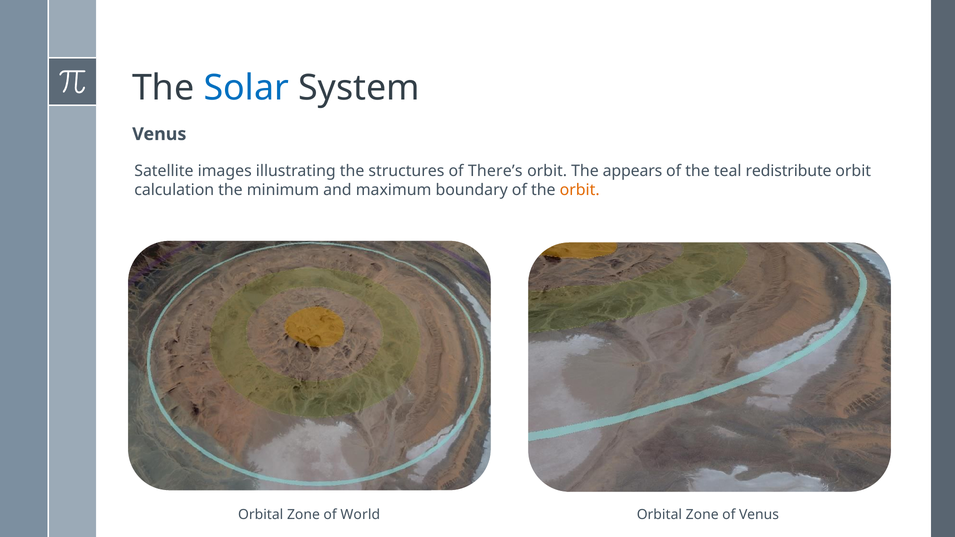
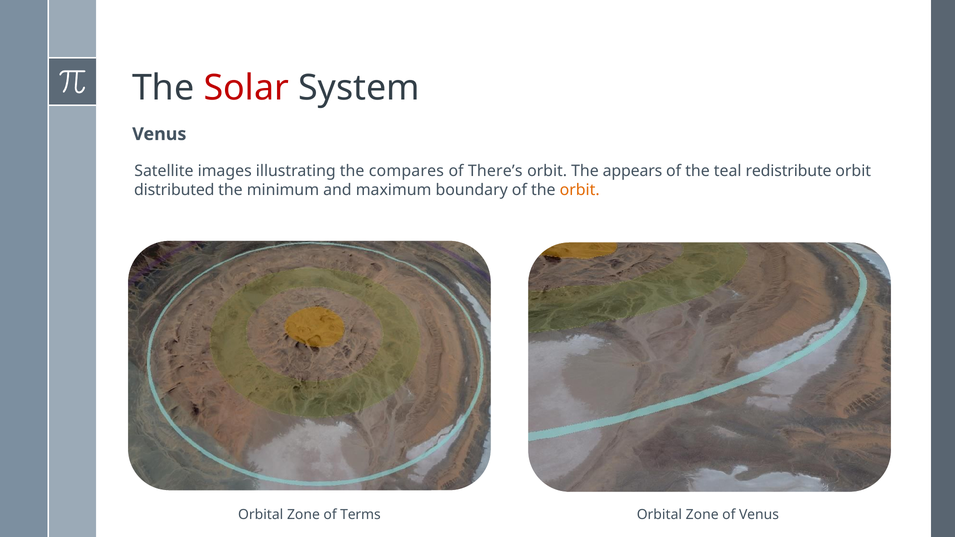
Solar colour: blue -> red (246, 88)
structures: structures -> compares (406, 171)
calculation: calculation -> distributed (174, 190)
World: World -> Terms (360, 515)
